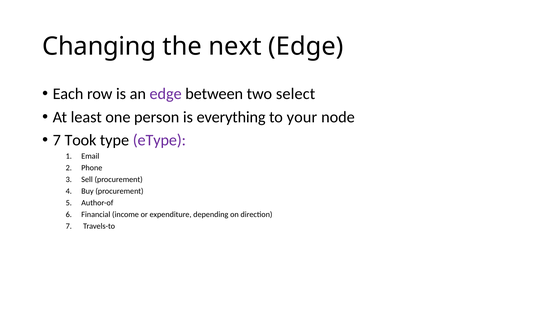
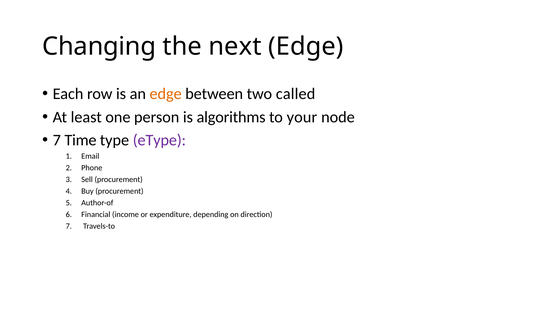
edge colour: purple -> orange (166, 94)
select: select -> called (296, 94)
everything: everything -> algorithms (231, 117)
Took: Took -> Time (80, 140)
